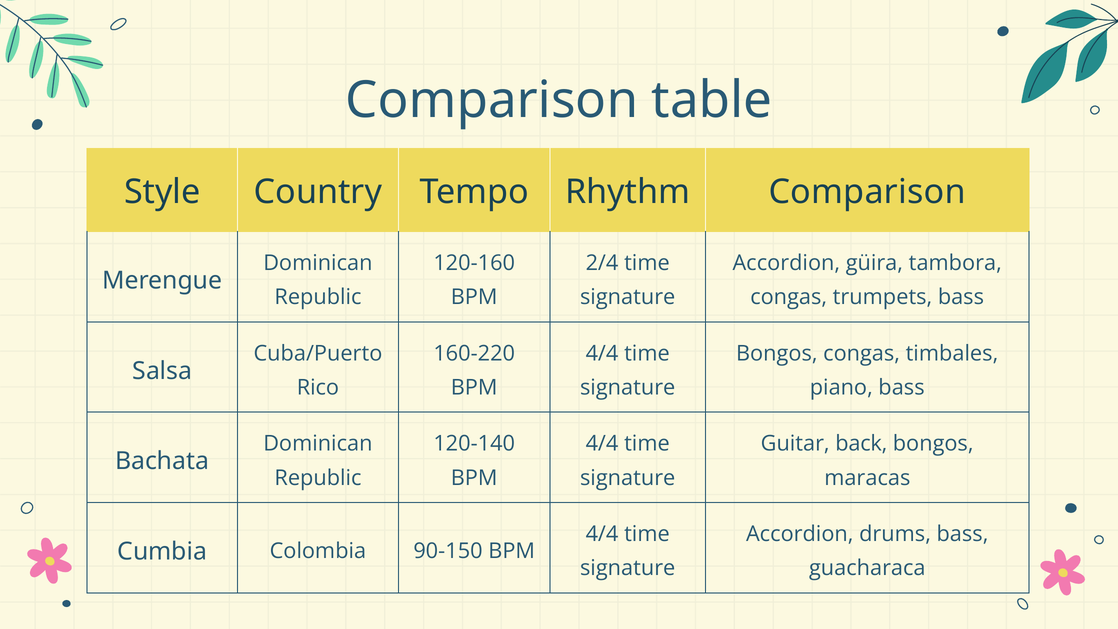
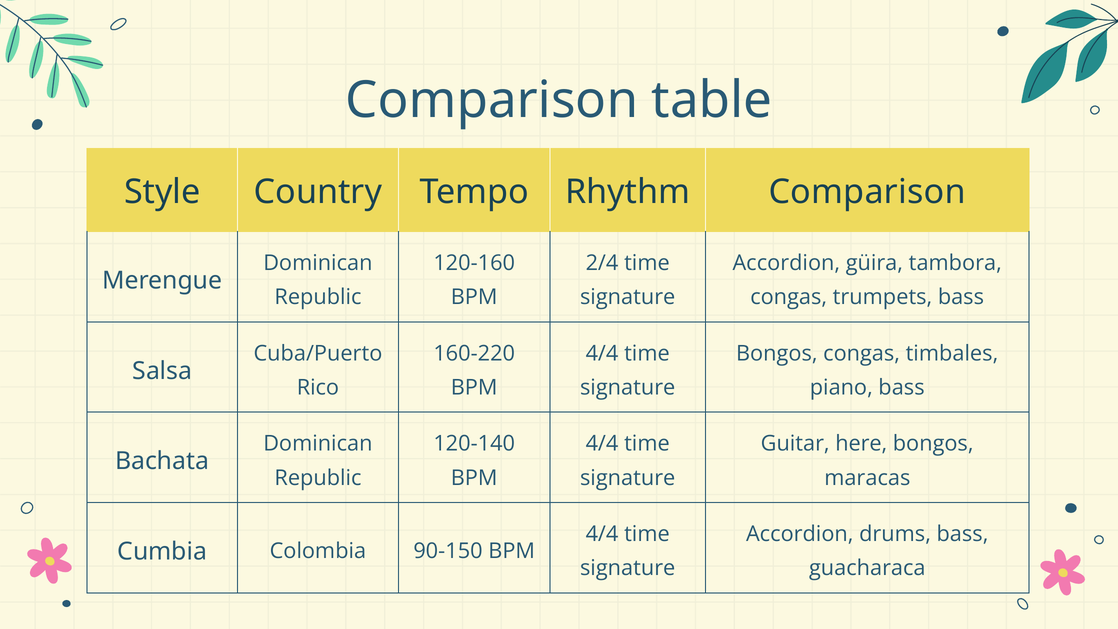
back: back -> here (861, 444)
